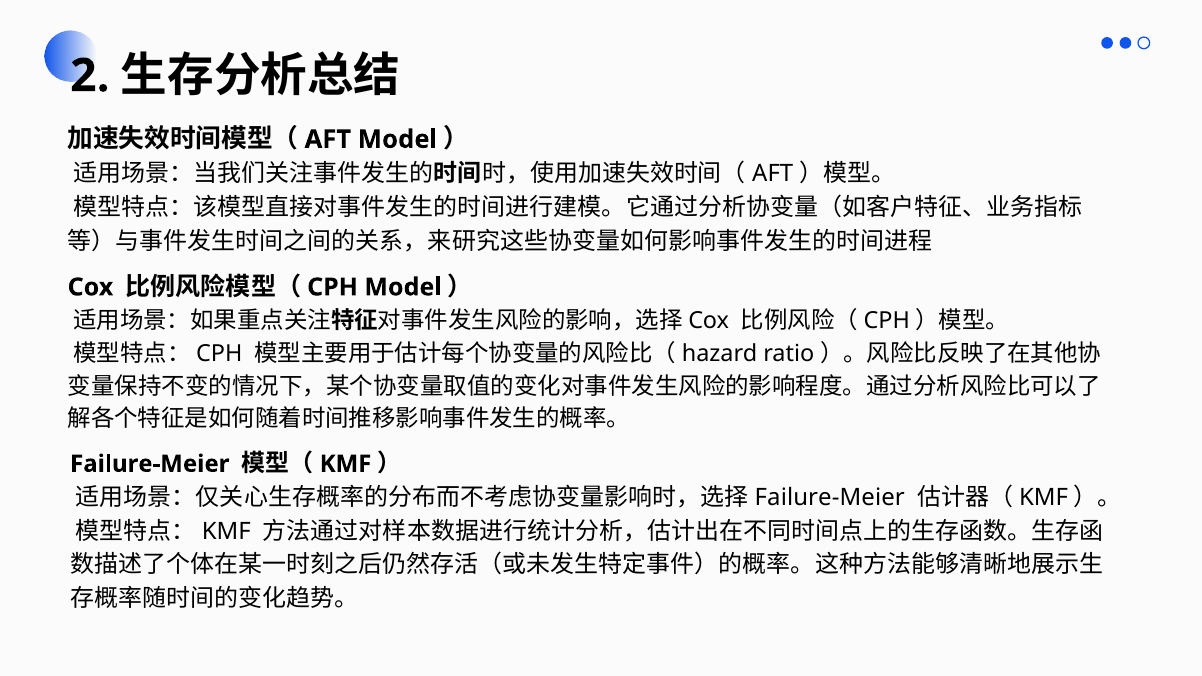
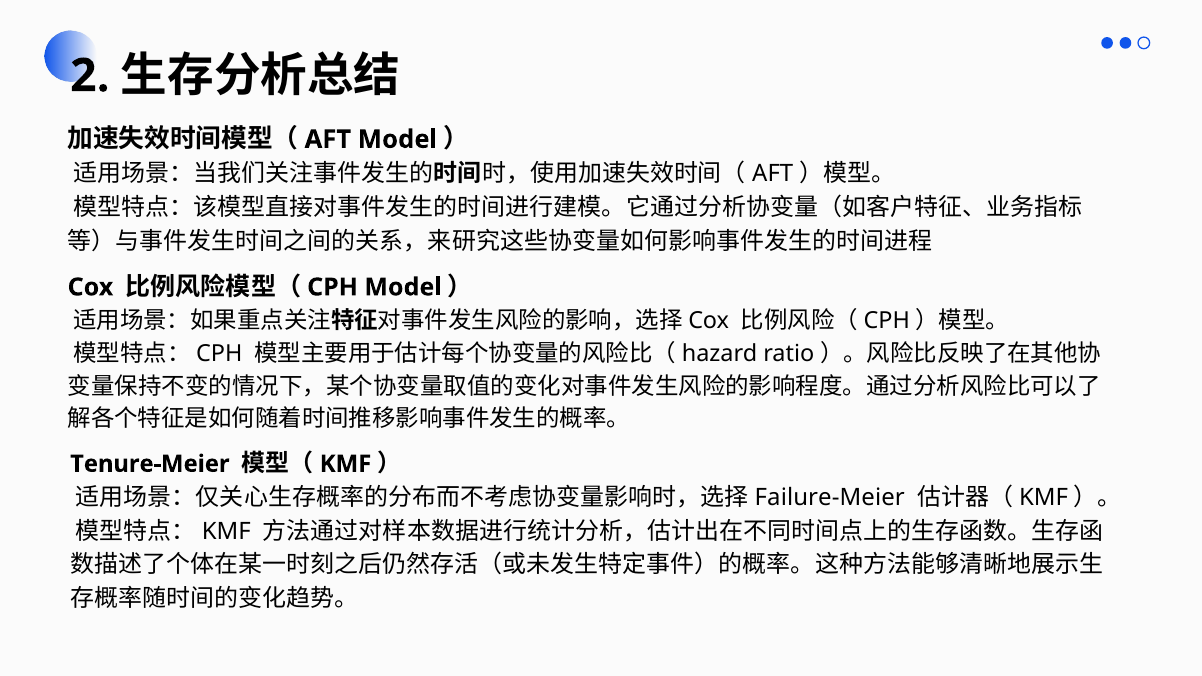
Failure-Meier: Failure-Meier -> Tenure-Meier (150, 464)
